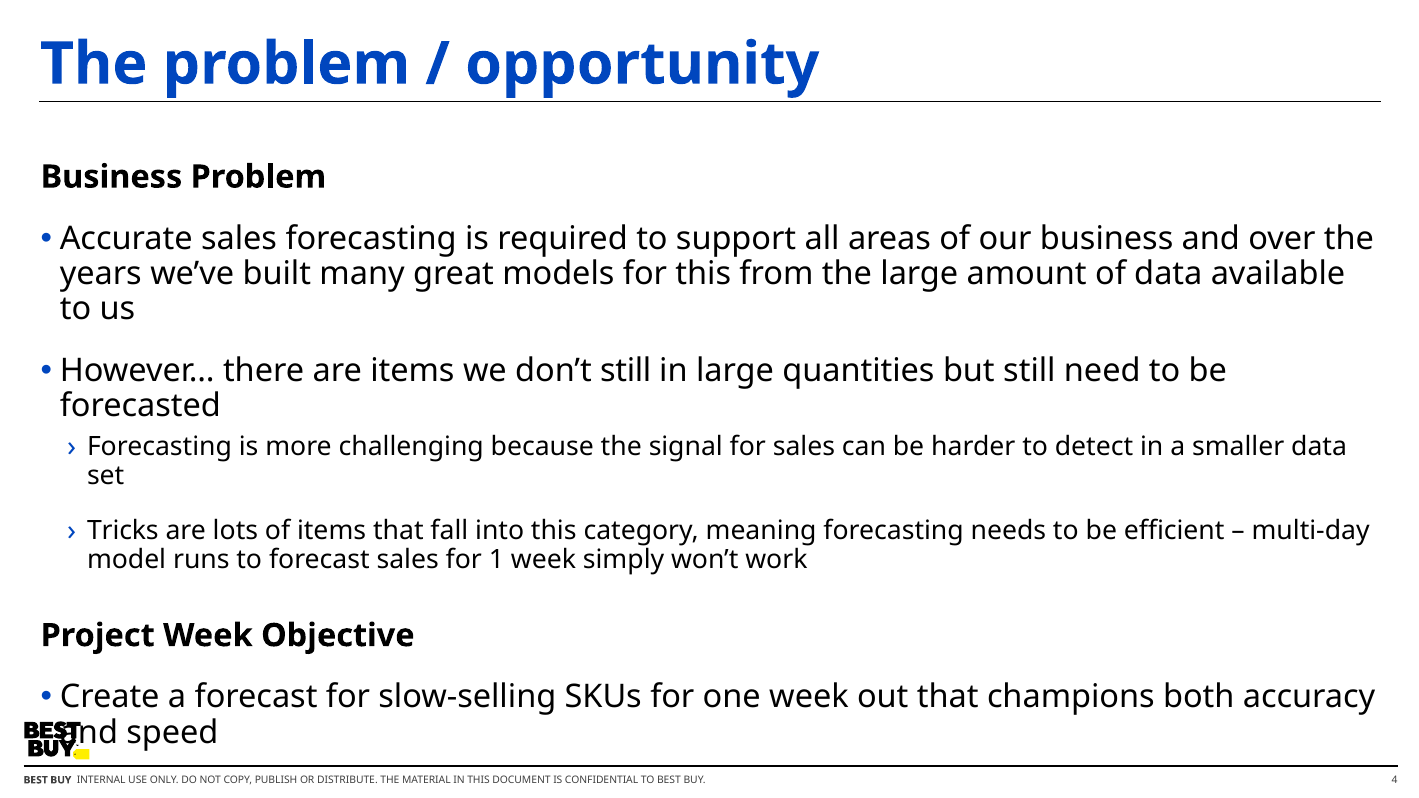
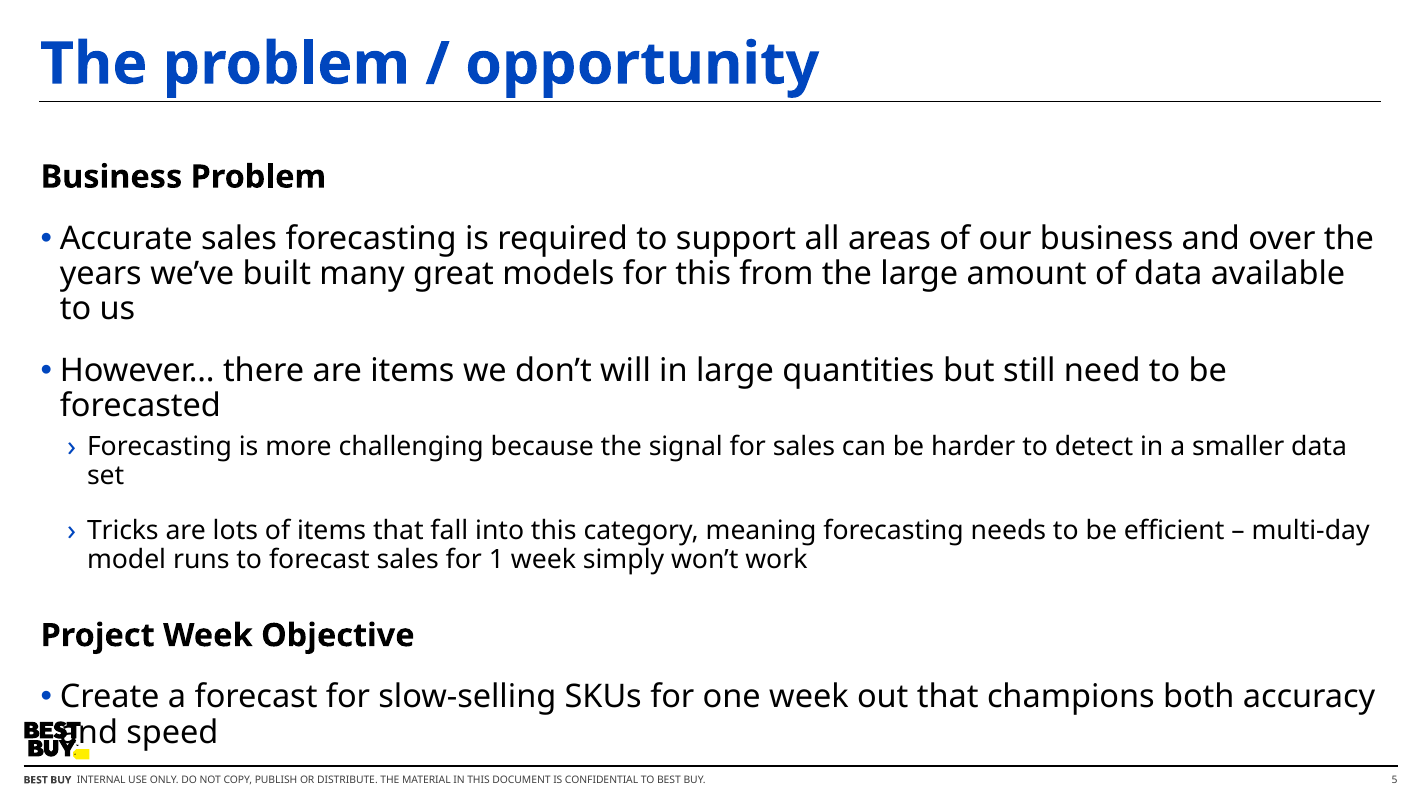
don’t still: still -> will (626, 371)
4: 4 -> 5 (1395, 781)
